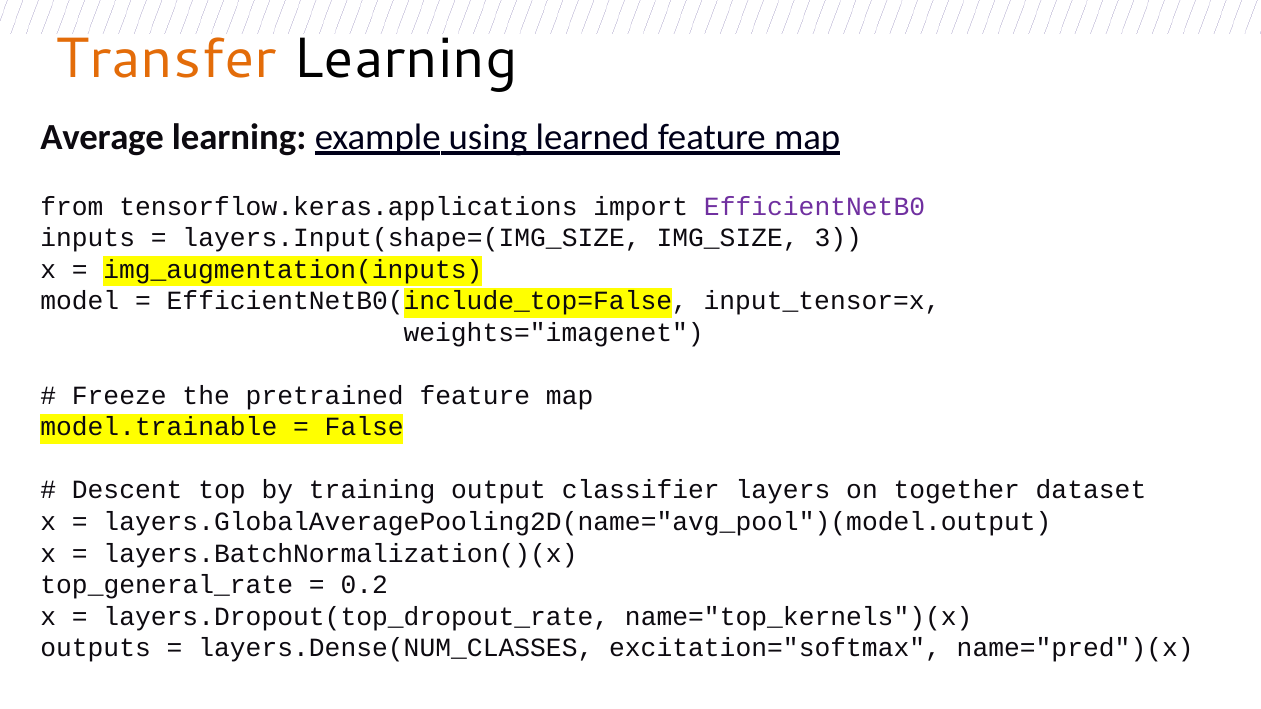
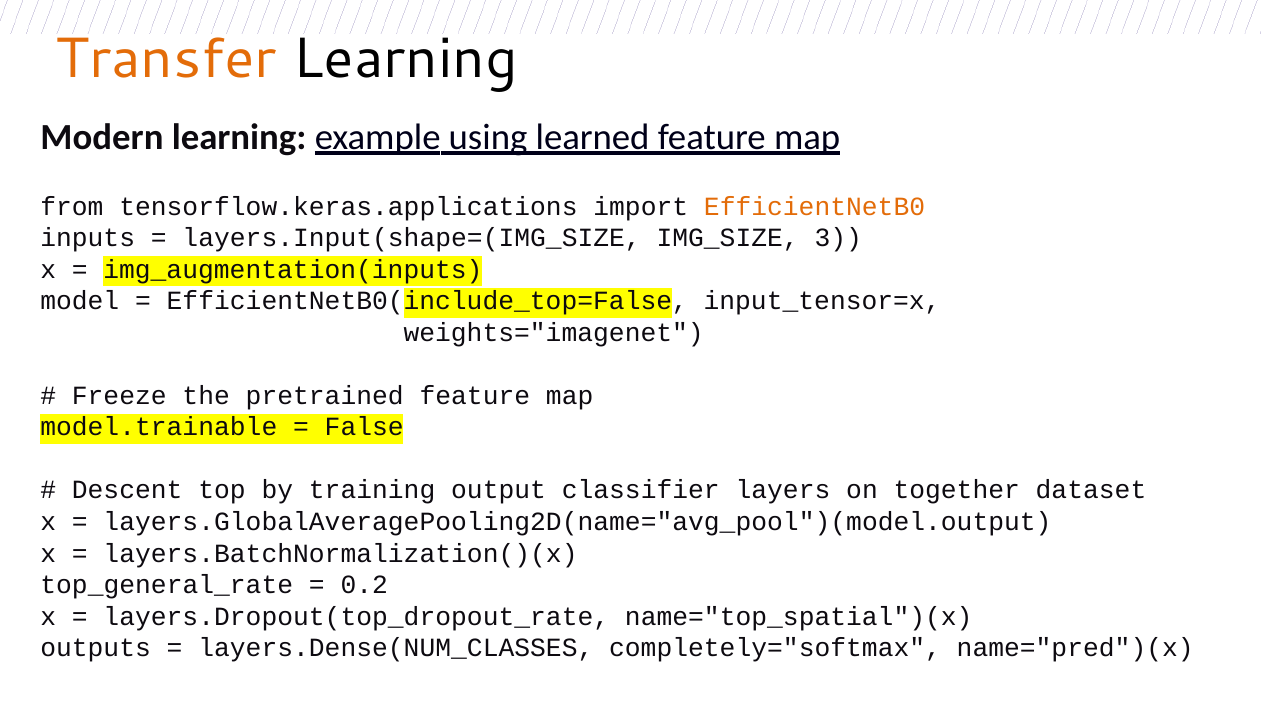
Average: Average -> Modern (102, 137)
EfficientNetB0 colour: purple -> orange (815, 207)
name="top_kernels")(x: name="top_kernels")(x -> name="top_spatial")(x (799, 617)
excitation="softmax: excitation="softmax -> completely="softmax (775, 648)
